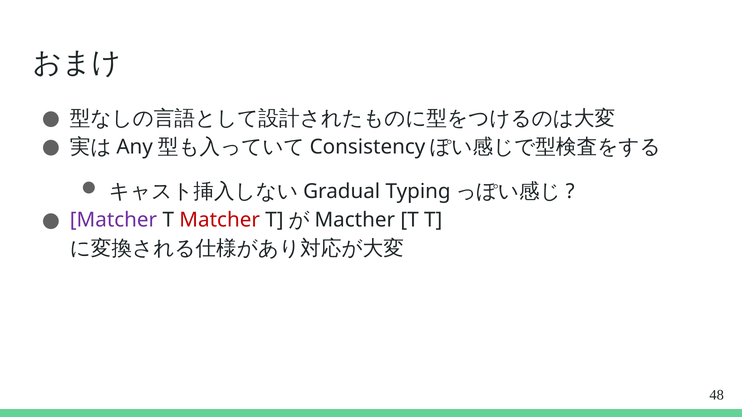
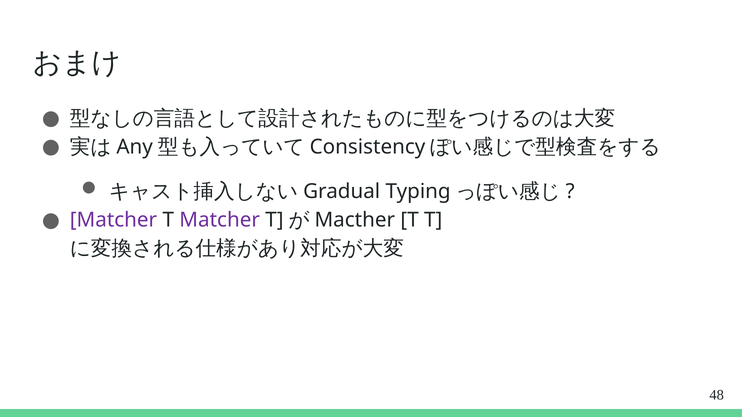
Matcher colour: red -> purple (220, 220)
